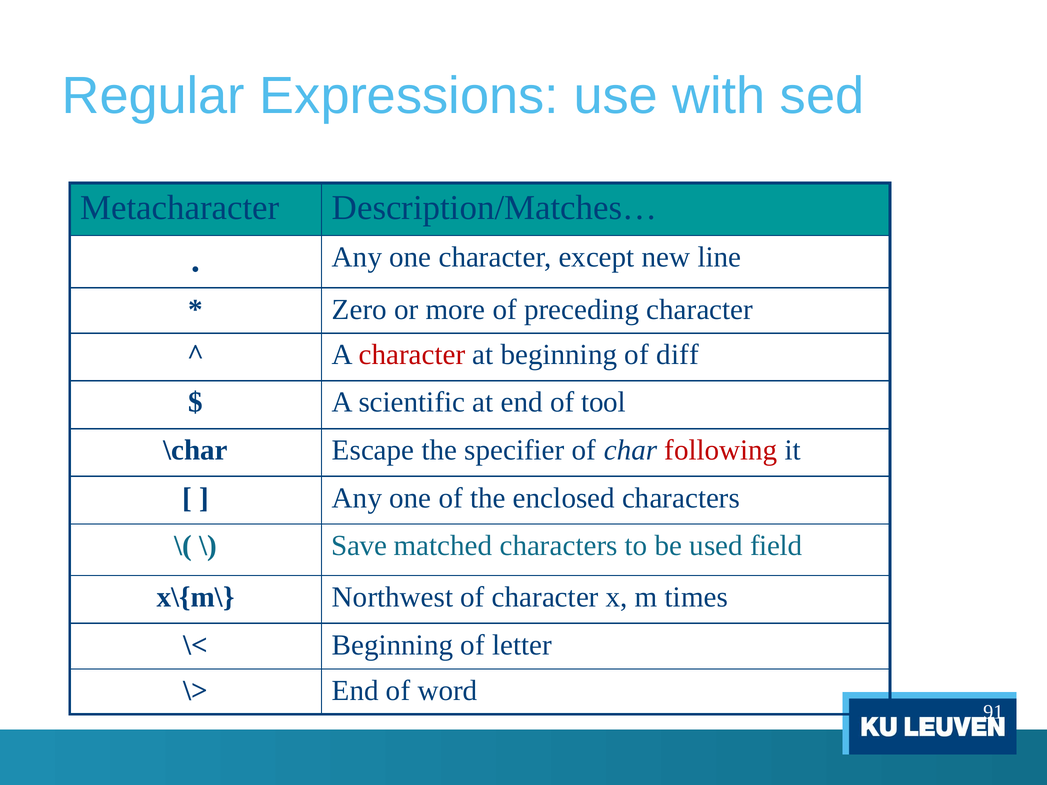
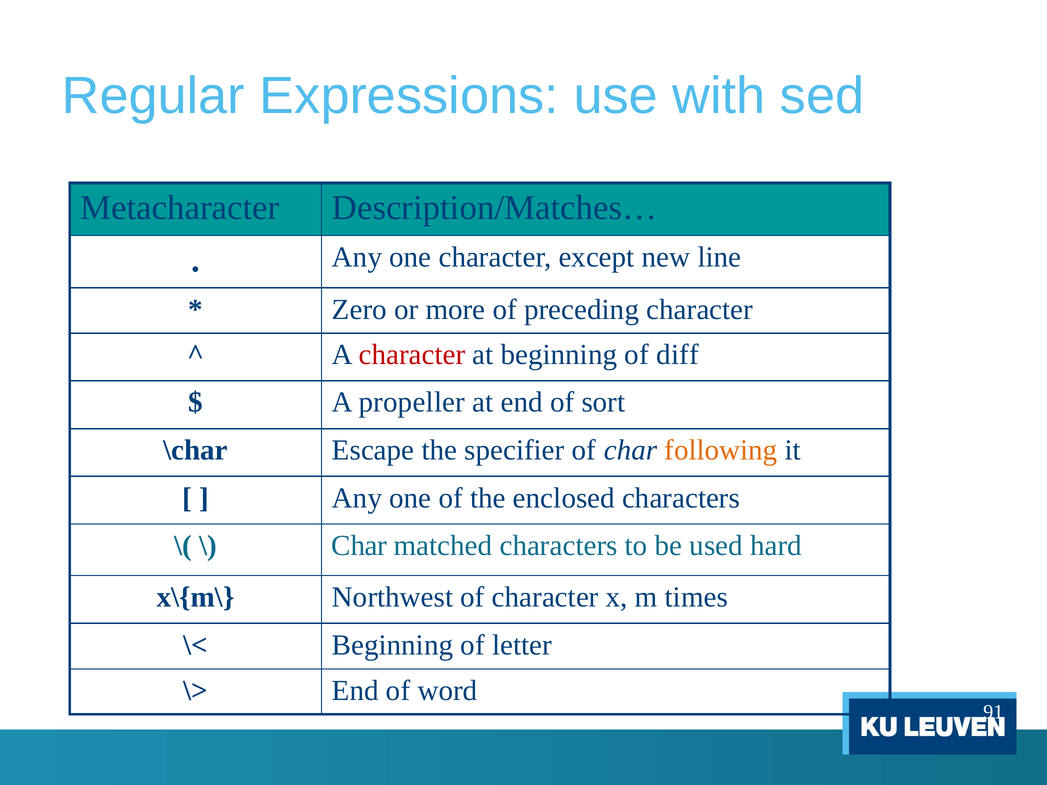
scientific: scientific -> propeller (412, 403)
tool: tool -> sort (603, 403)
following colour: red -> orange (721, 450)
Save: Save -> Char (359, 546)
field: field -> hard (776, 546)
